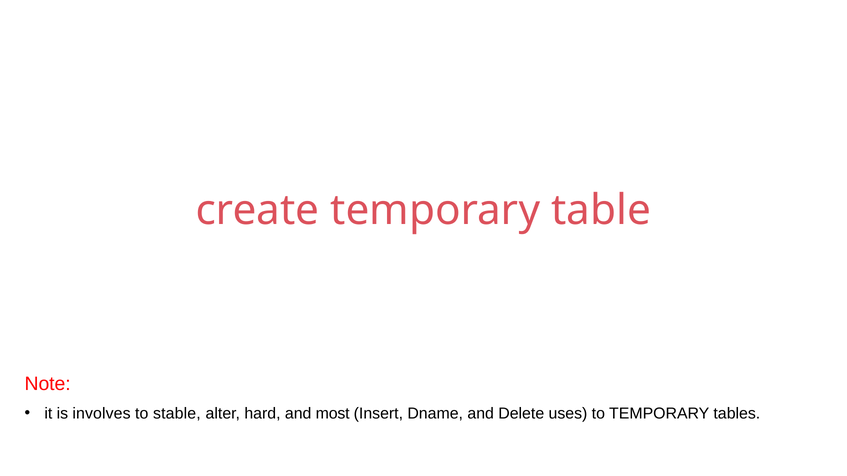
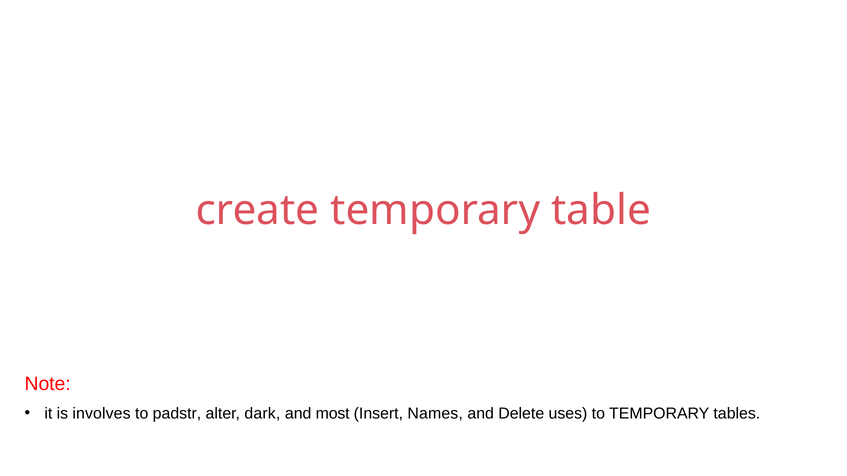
stable: stable -> padstr (177, 414)
hard: hard -> dark (262, 414)
Dname: Dname -> Names (435, 414)
